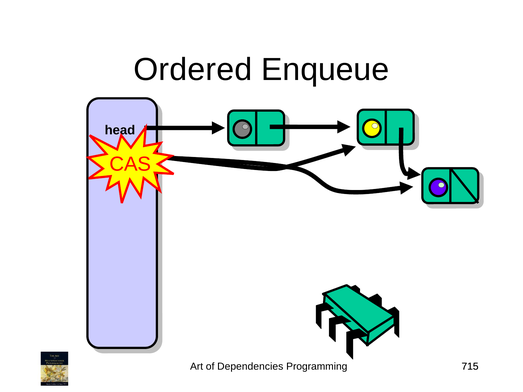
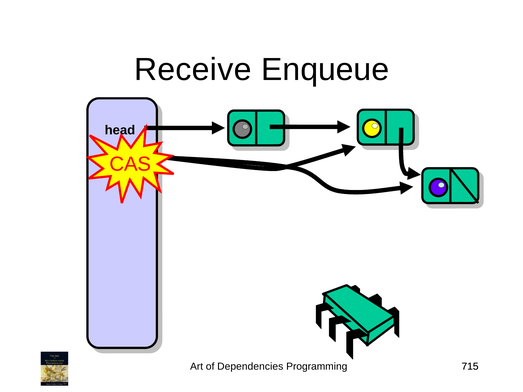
Ordered: Ordered -> Receive (193, 70)
